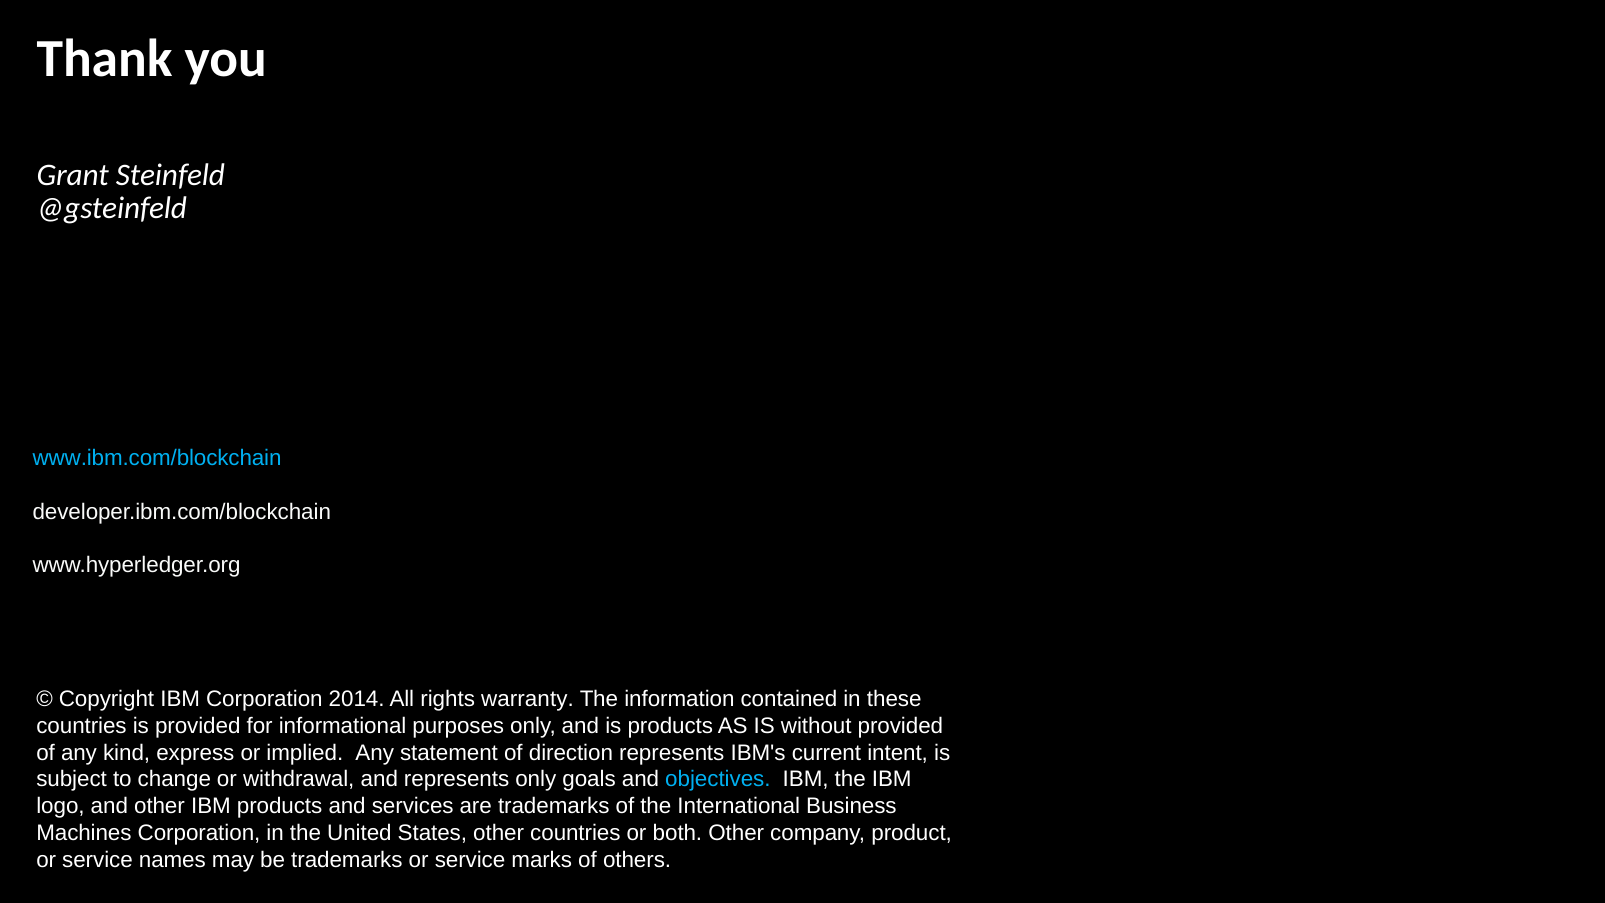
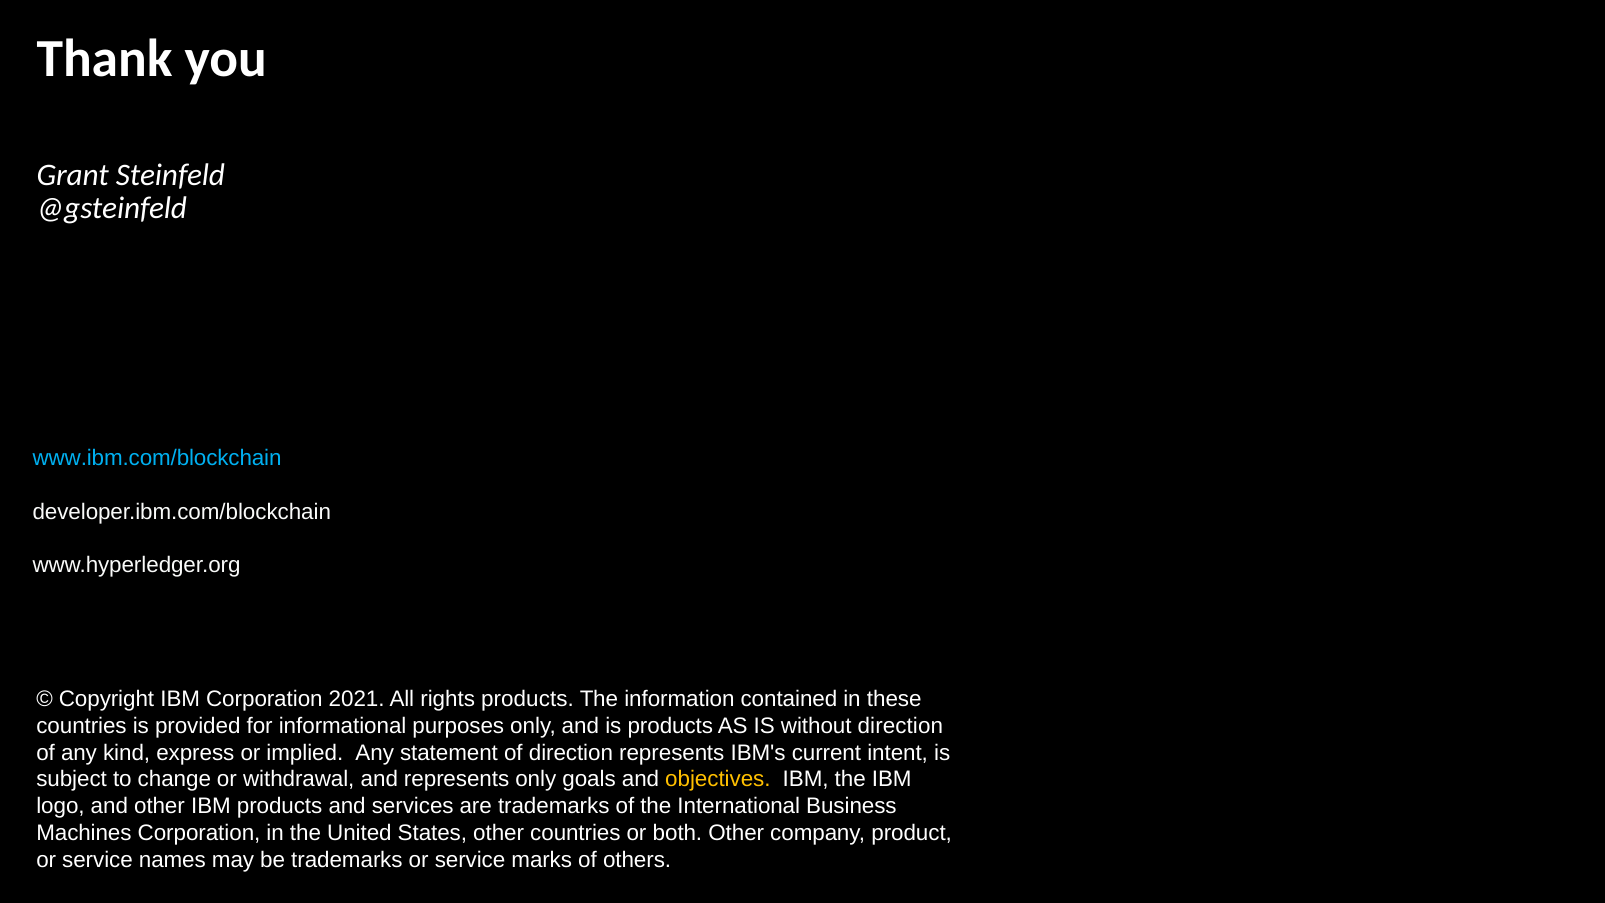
2014: 2014 -> 2021 (357, 699)
rights warranty: warranty -> products (527, 699)
without provided: provided -> direction (900, 726)
objectives colour: light blue -> yellow (718, 779)
